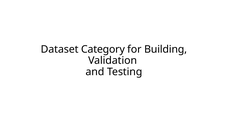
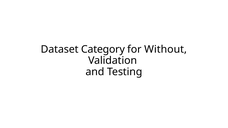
Building: Building -> Without (166, 49)
